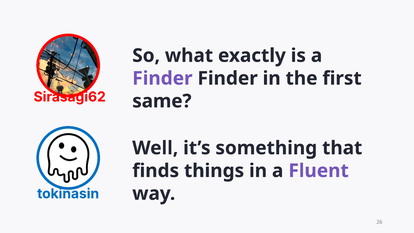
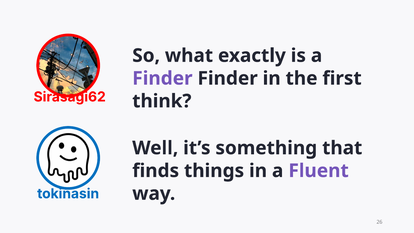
same: same -> think (162, 101)
